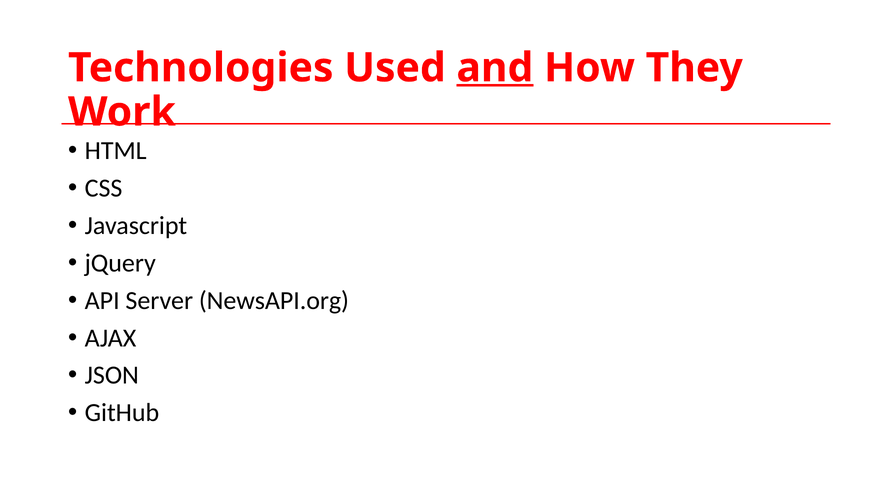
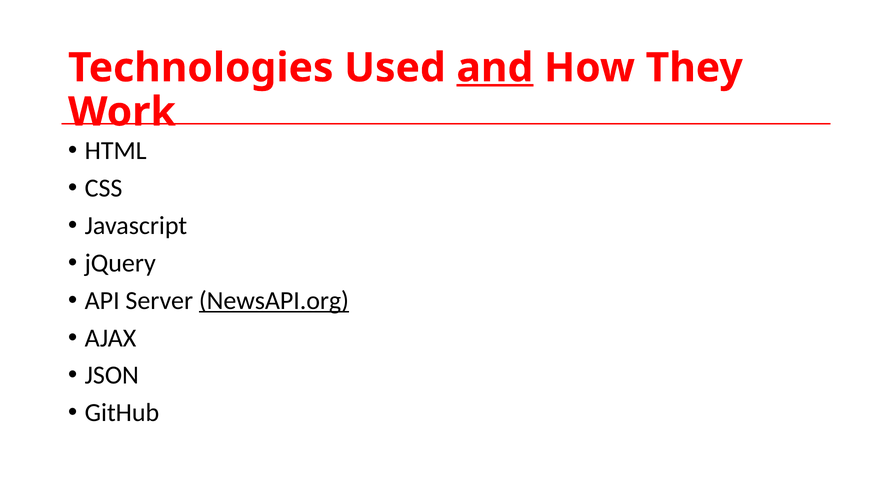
NewsAPI.org underline: none -> present (274, 300)
